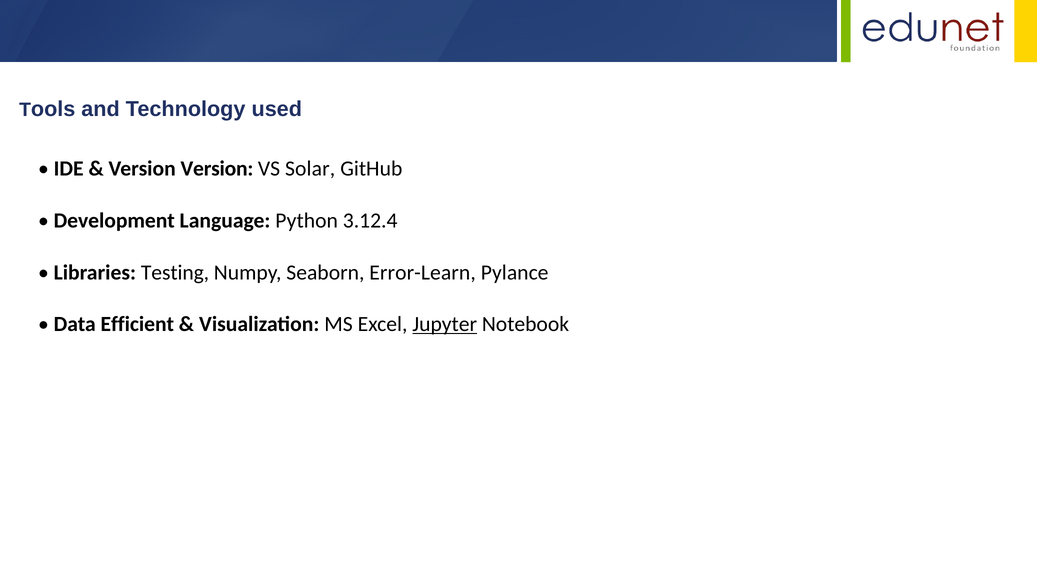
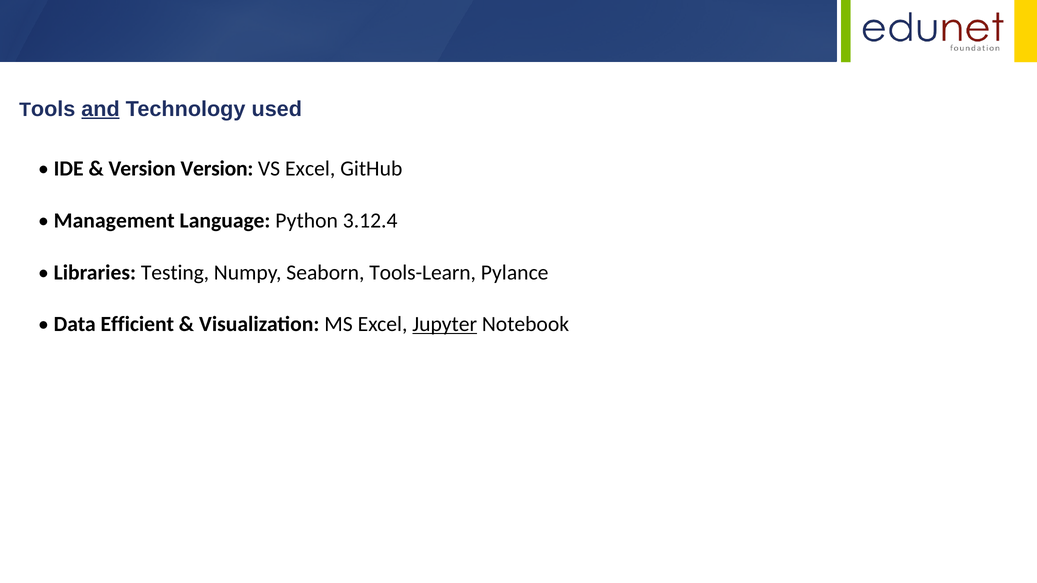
and underline: none -> present (101, 109)
VS Solar: Solar -> Excel (310, 169)
Development: Development -> Management (114, 221)
Error-Learn: Error-Learn -> Tools-Learn (423, 273)
